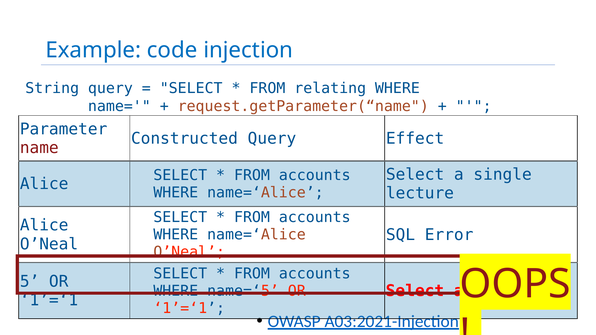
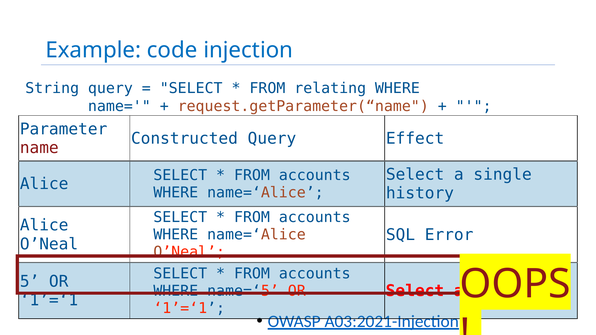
lecture: lecture -> history (420, 193)
